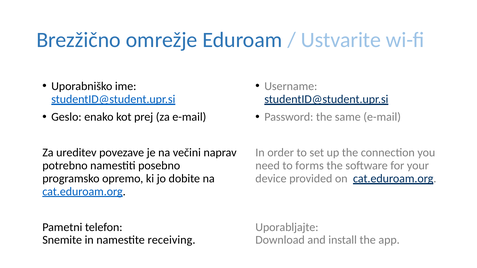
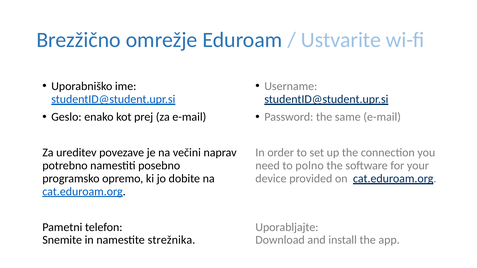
forms: forms -> polno (310, 166)
receiving: receiving -> strežnika (172, 240)
